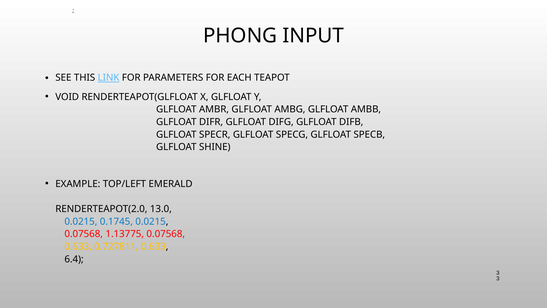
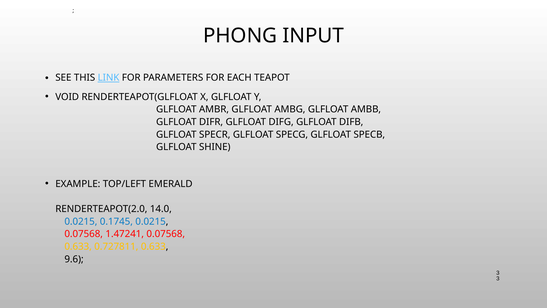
13.0: 13.0 -> 14.0 (161, 209)
1.13775: 1.13775 -> 1.47241 (125, 234)
6.4: 6.4 -> 9.6 (74, 259)
